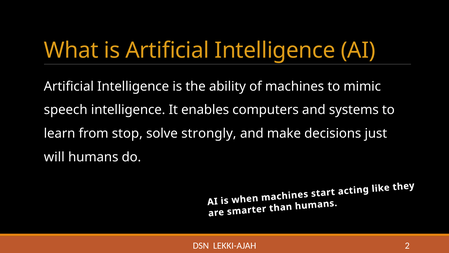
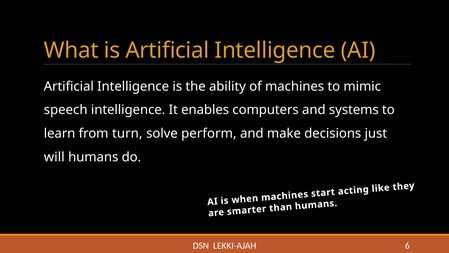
stop: stop -> turn (127, 133)
strongly: strongly -> perform (209, 133)
2: 2 -> 6 (407, 245)
